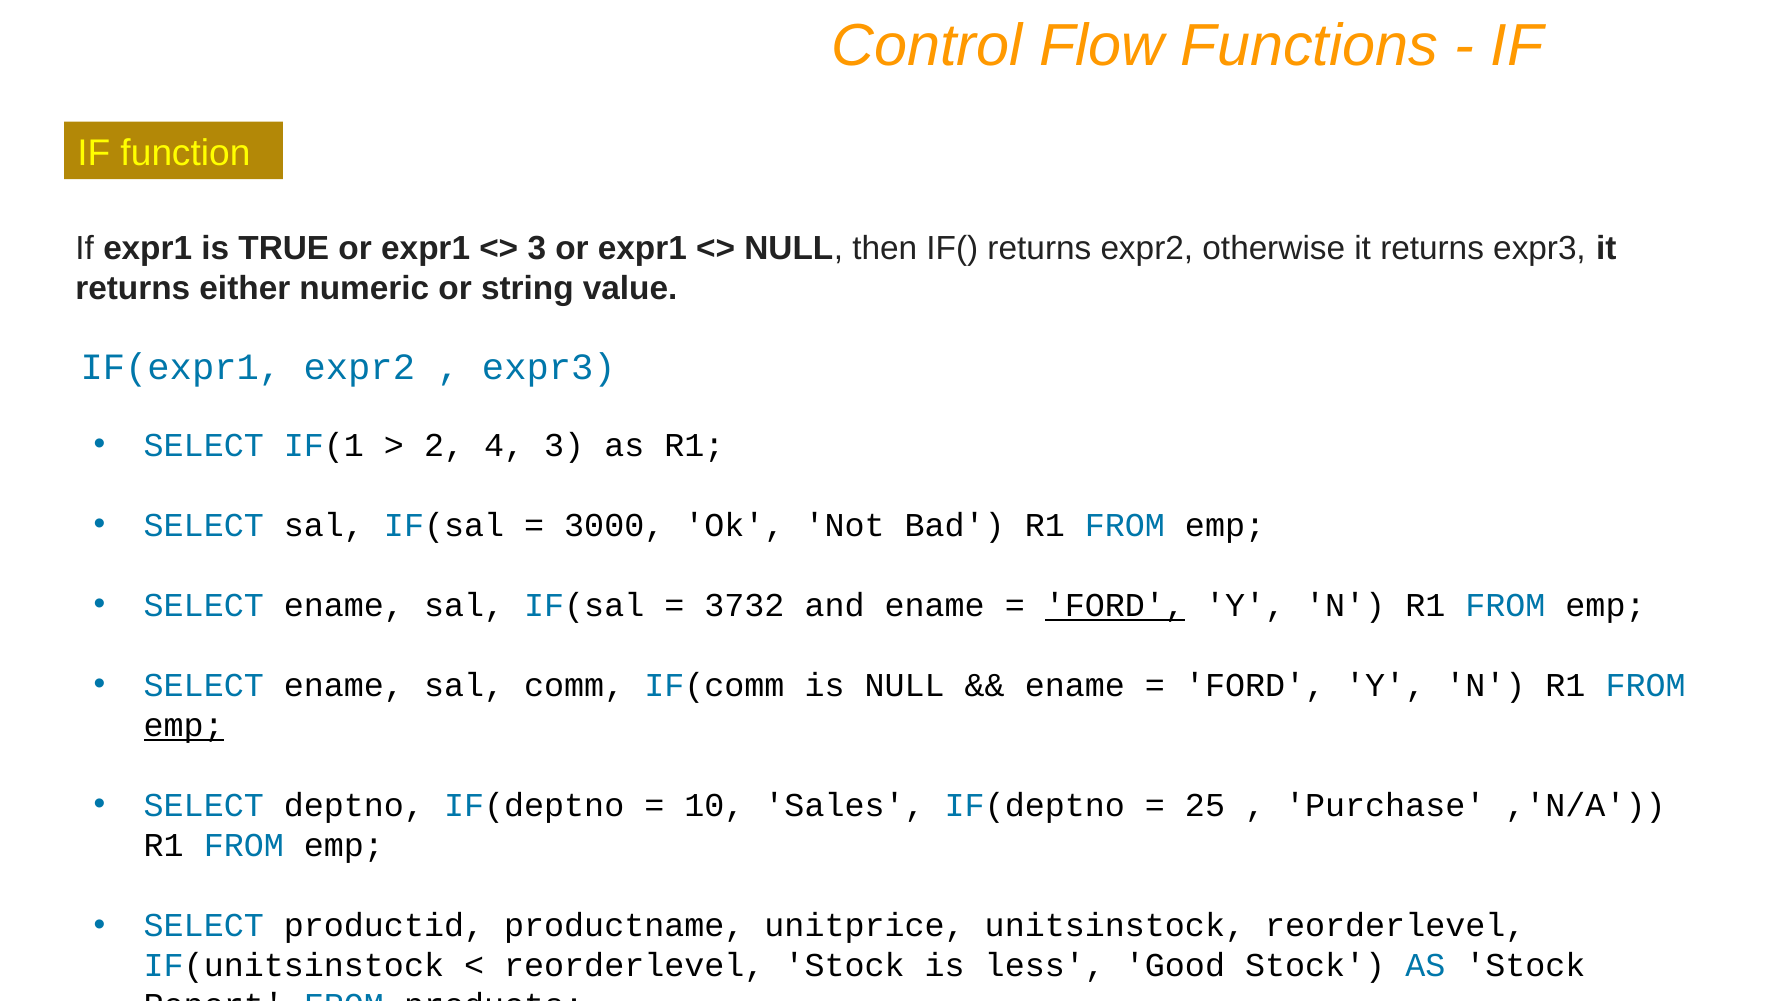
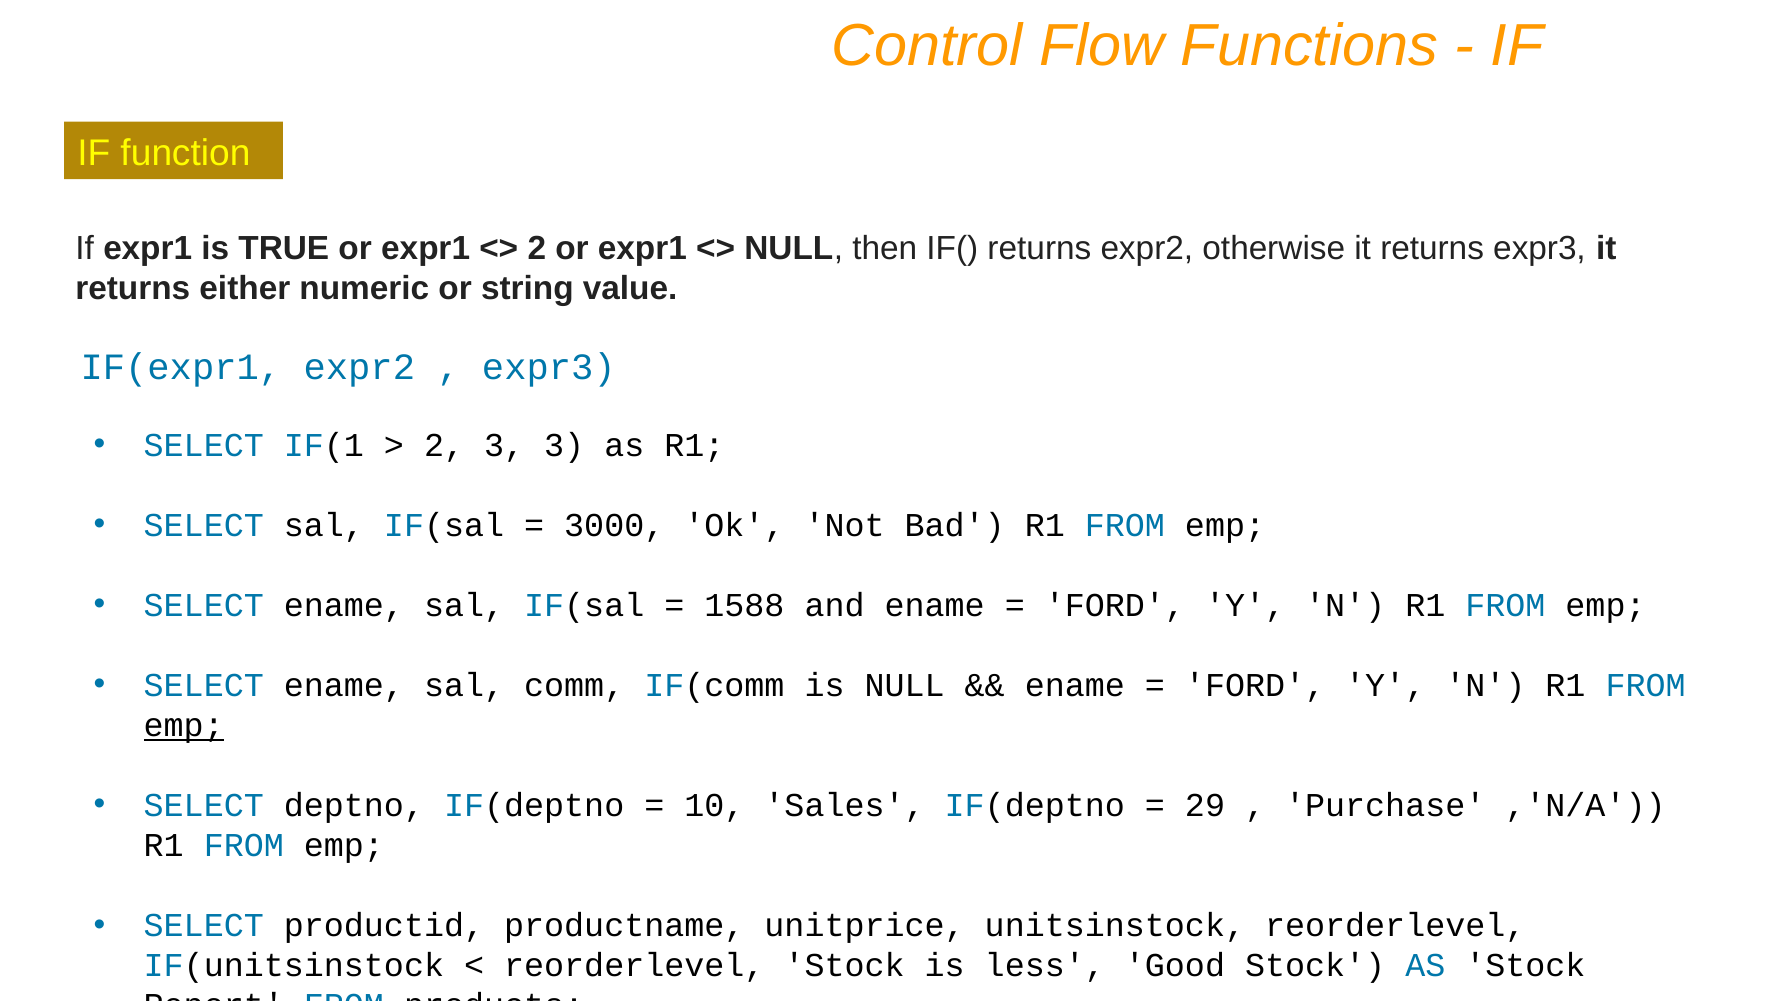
3: 3 -> 2 (537, 249)
2 4: 4 -> 3 (504, 445)
3732: 3732 -> 1588 (744, 606)
FORD underline: present -> none (1115, 606)
25: 25 -> 29 (1205, 806)
